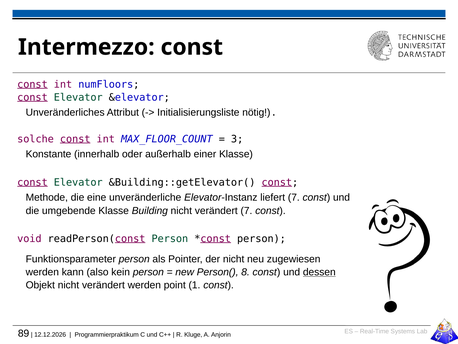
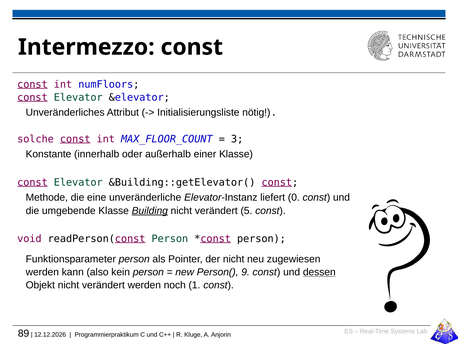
liefert 7: 7 -> 0 (294, 197)
Building underline: none -> present (150, 210)
verändert 7: 7 -> 5 (246, 210)
8: 8 -> 9 (246, 272)
point: point -> noch (175, 285)
